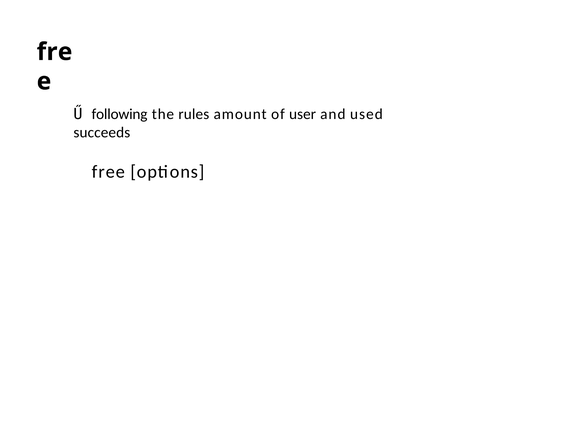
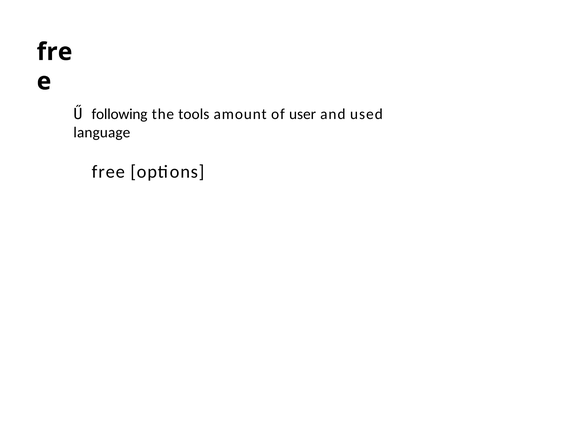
rules: rules -> tools (194, 114)
succeeds: succeeds -> language (102, 132)
